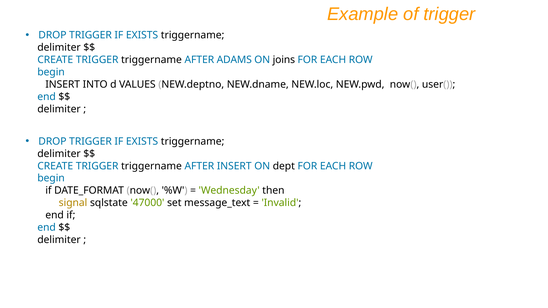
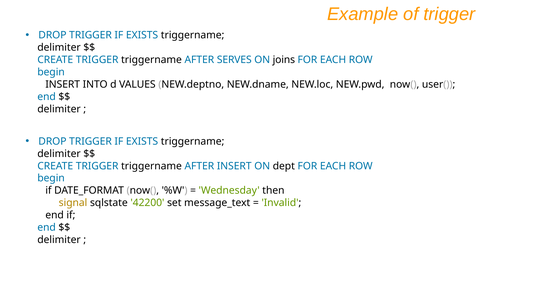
ADAMS: ADAMS -> SERVES (234, 60)
47000: 47000 -> 42200 (147, 203)
